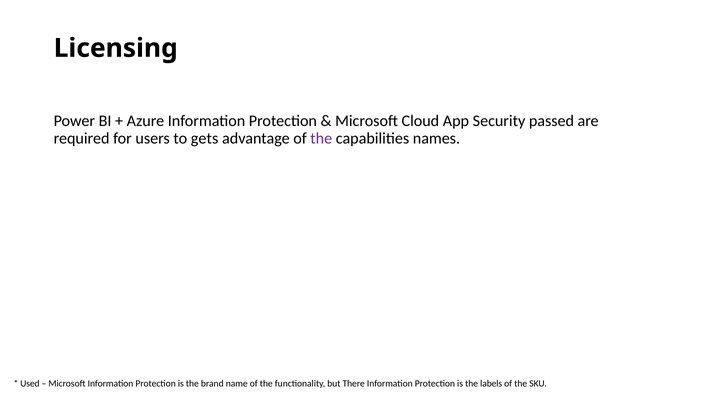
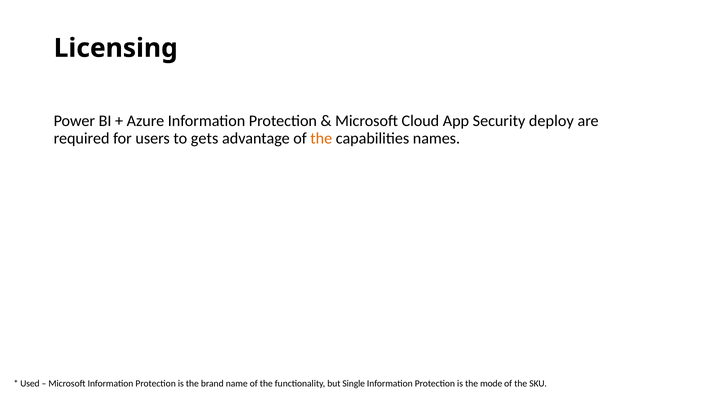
passed: passed -> deploy (551, 121)
the colour: purple -> orange (321, 138)
There: There -> Single (354, 384)
labels: labels -> mode (491, 384)
